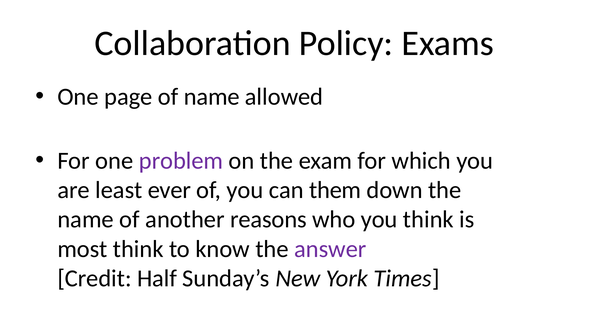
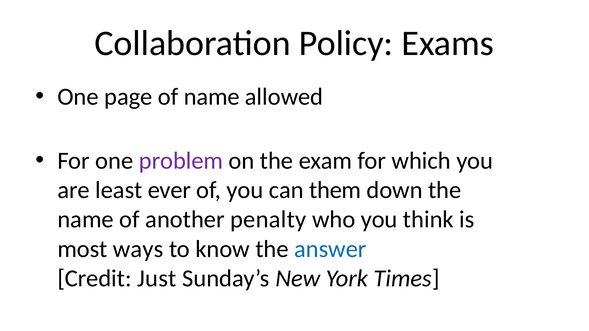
reasons: reasons -> penalty (268, 220)
most think: think -> ways (138, 249)
answer colour: purple -> blue (330, 249)
Half: Half -> Just (157, 279)
